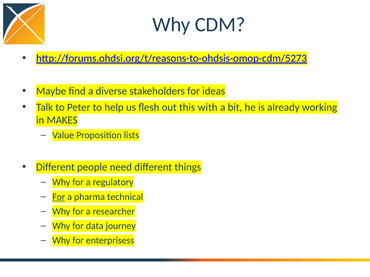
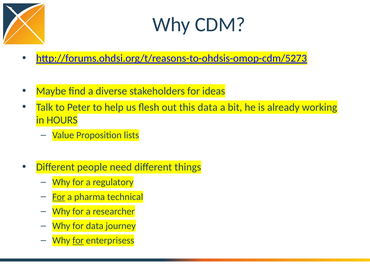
this with: with -> data (208, 107)
MAKES: MAKES -> HOURS (62, 120)
for underline: none -> present (78, 241)
